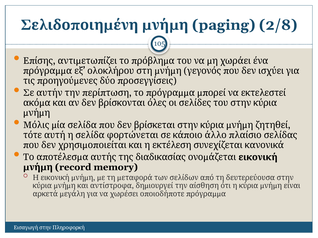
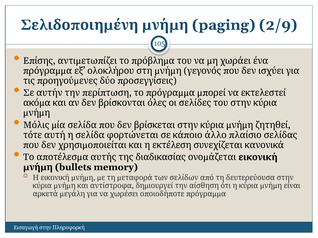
2/8: 2/8 -> 2/9 (278, 25)
record: record -> bullets (75, 167)
